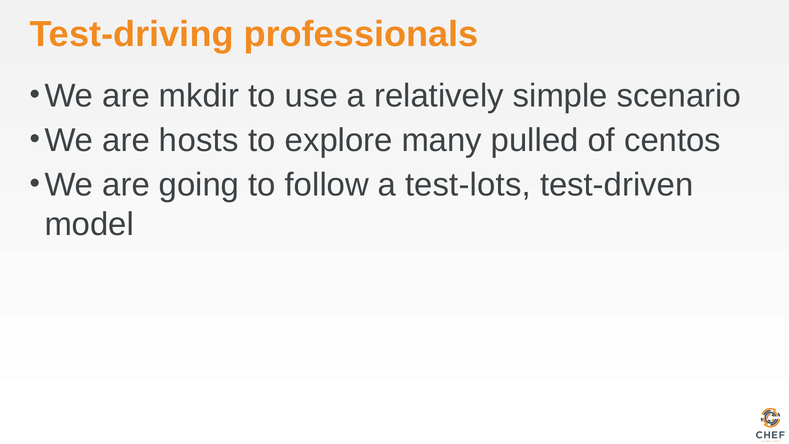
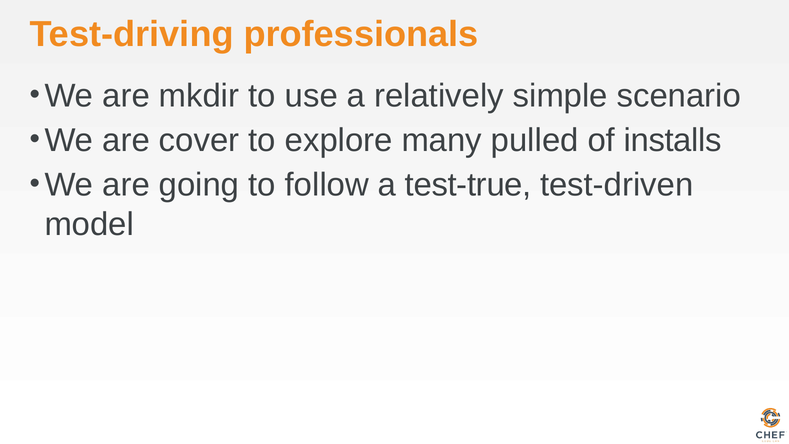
hosts: hosts -> cover (199, 140)
centos: centos -> installs (673, 140)
test-lots: test-lots -> test-true (468, 185)
